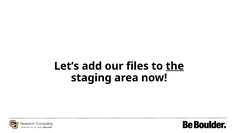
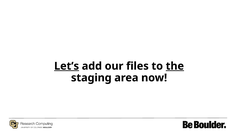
Let’s underline: none -> present (67, 66)
